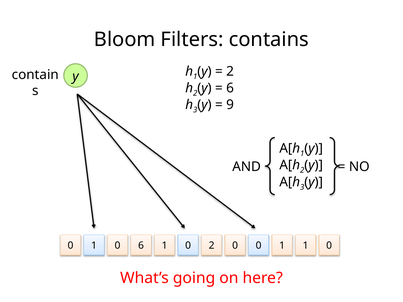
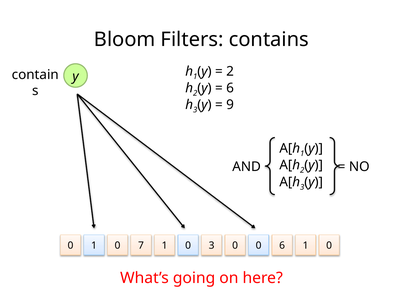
0 6: 6 -> 7 (141, 246)
0 2: 2 -> 3 (212, 246)
0 0 1: 1 -> 6 (282, 246)
